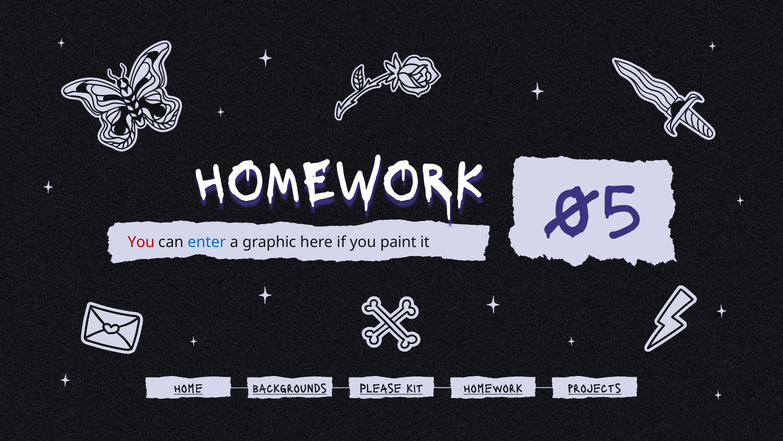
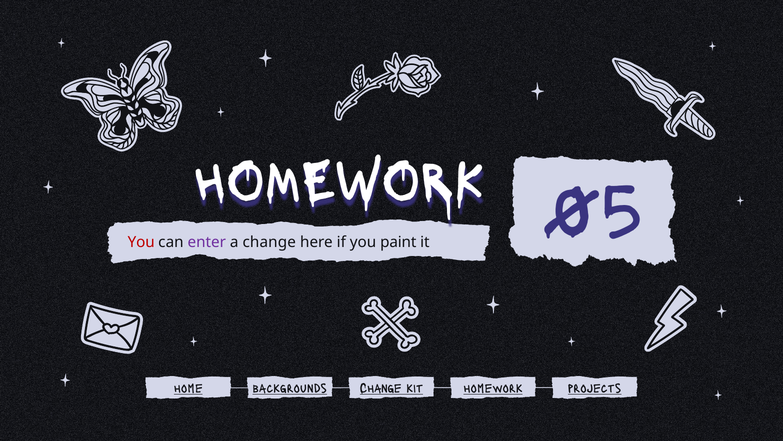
enter colour: blue -> purple (207, 242)
a graphic: graphic -> change (269, 242)
backgrounds Please: Please -> Change (381, 388)
